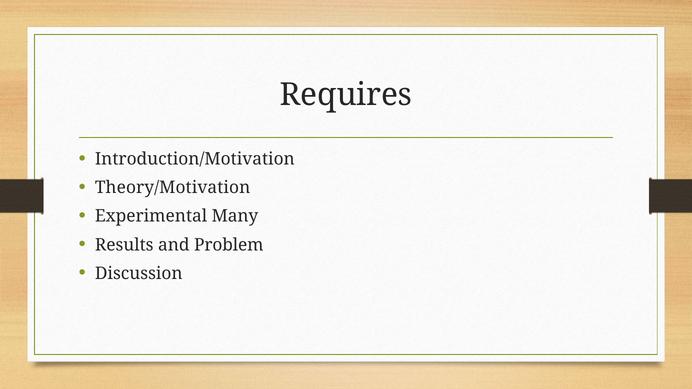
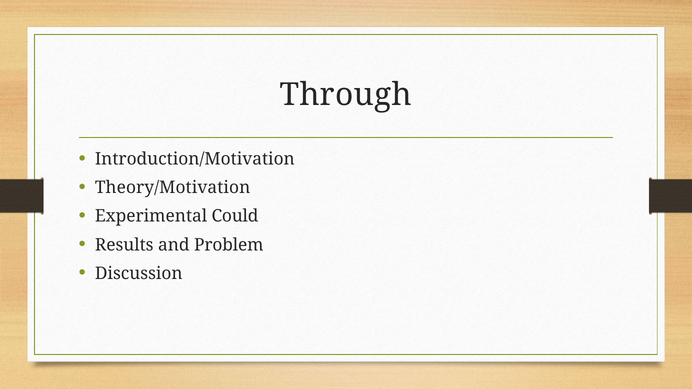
Requires: Requires -> Through (346, 95)
Many: Many -> Could (235, 216)
